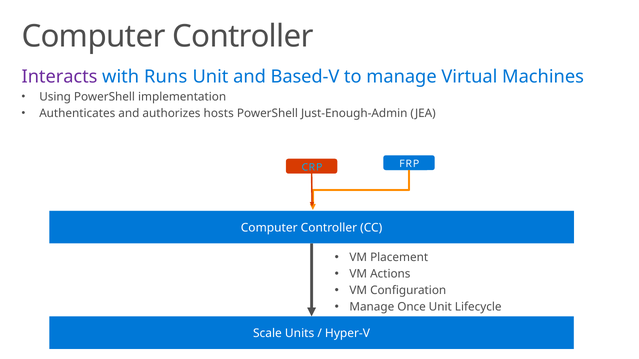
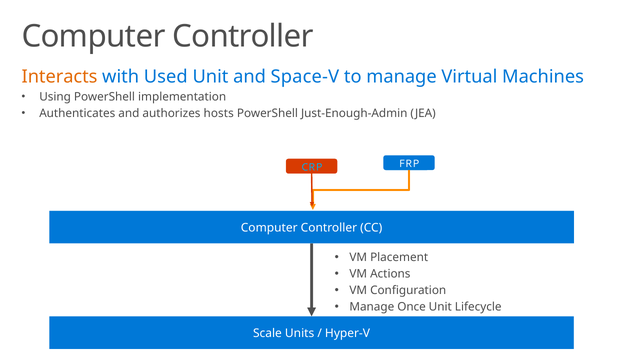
Interacts colour: purple -> orange (60, 77)
Runs: Runs -> Used (166, 77)
Based-V: Based-V -> Space-V (305, 77)
